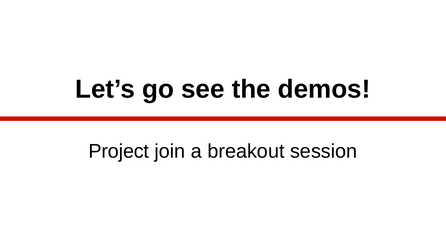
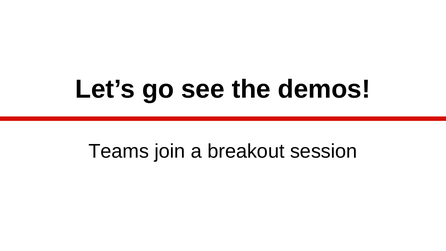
Project: Project -> Teams (119, 151)
